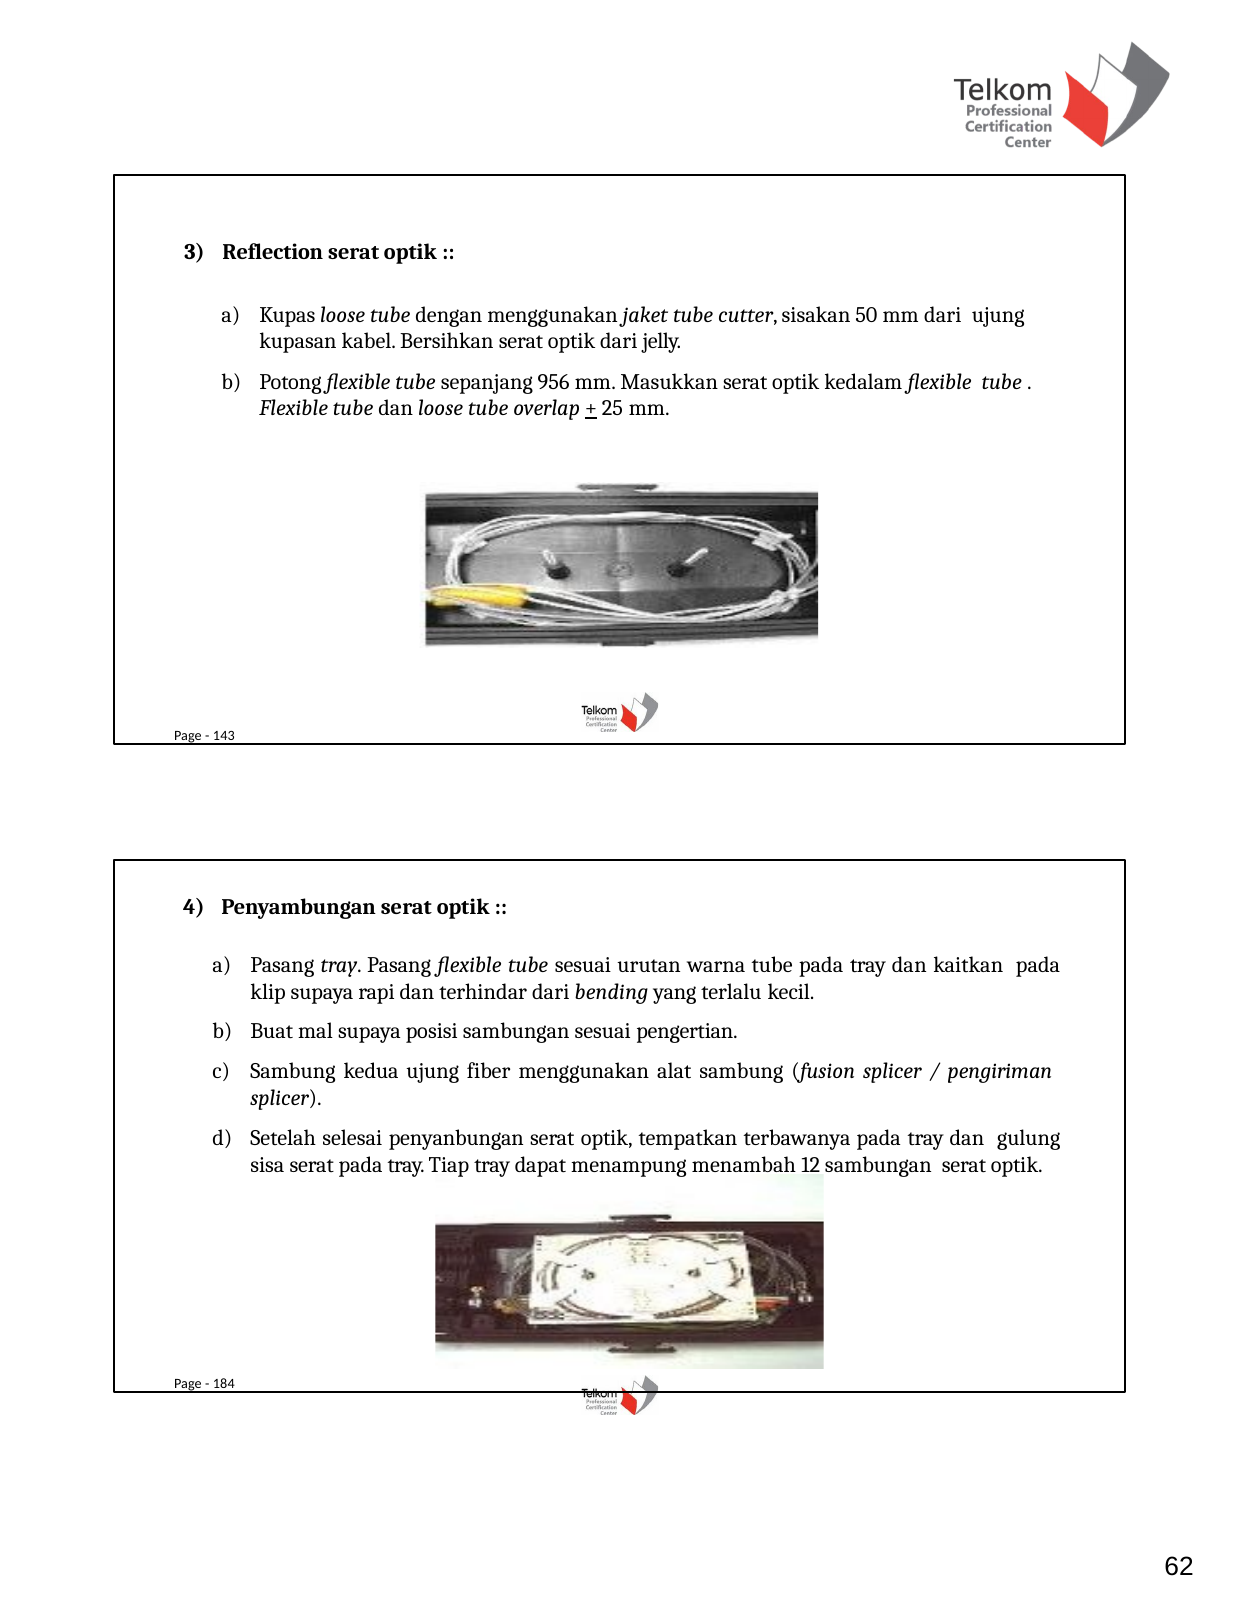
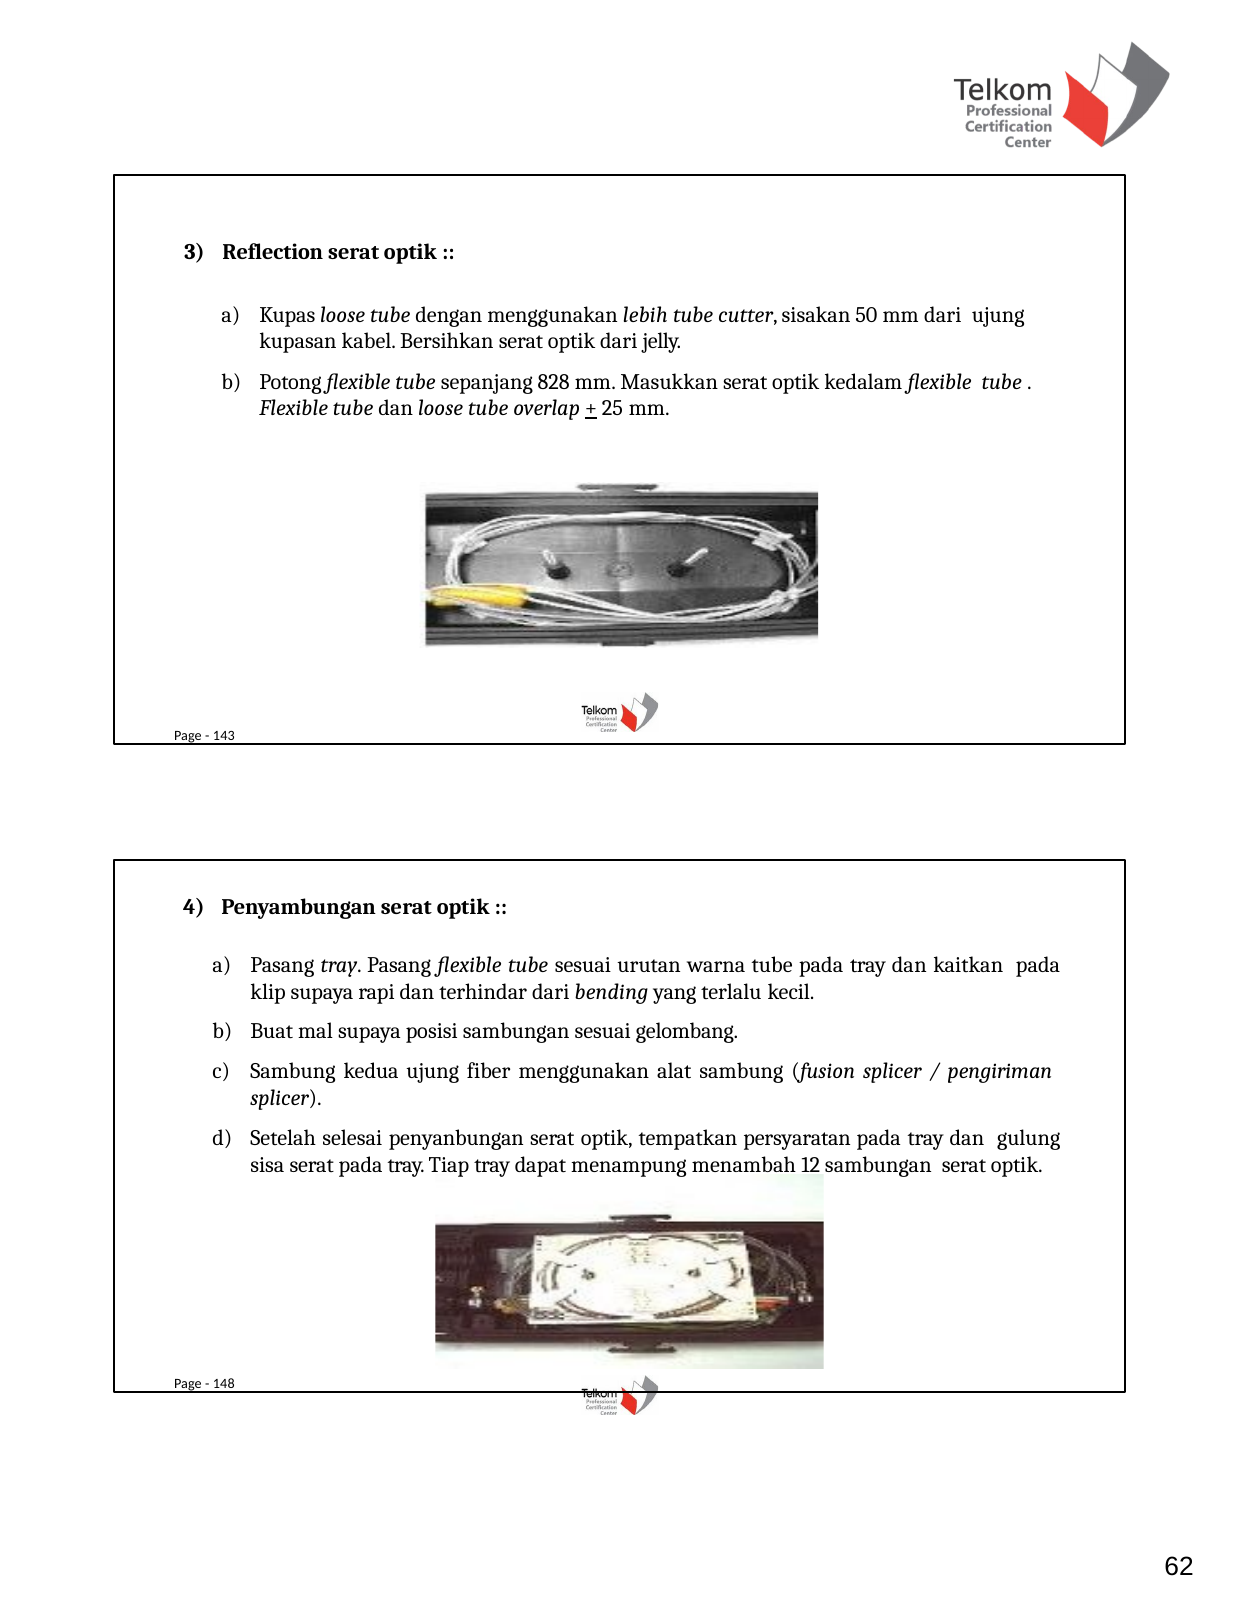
jaket: jaket -> lebih (645, 315)
956: 956 -> 828 (554, 382)
pengertian: pengertian -> gelombang (687, 1031)
terbawanya: terbawanya -> persyaratan (797, 1138)
184: 184 -> 148 (224, 1384)
